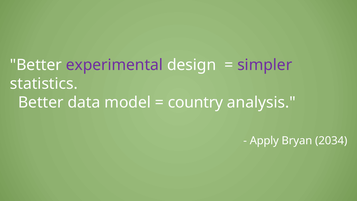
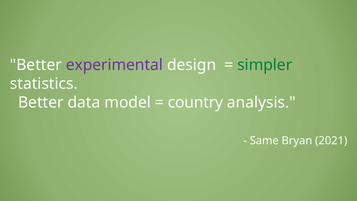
simpler colour: purple -> green (265, 65)
Apply: Apply -> Same (264, 140)
2034: 2034 -> 2021 (331, 140)
